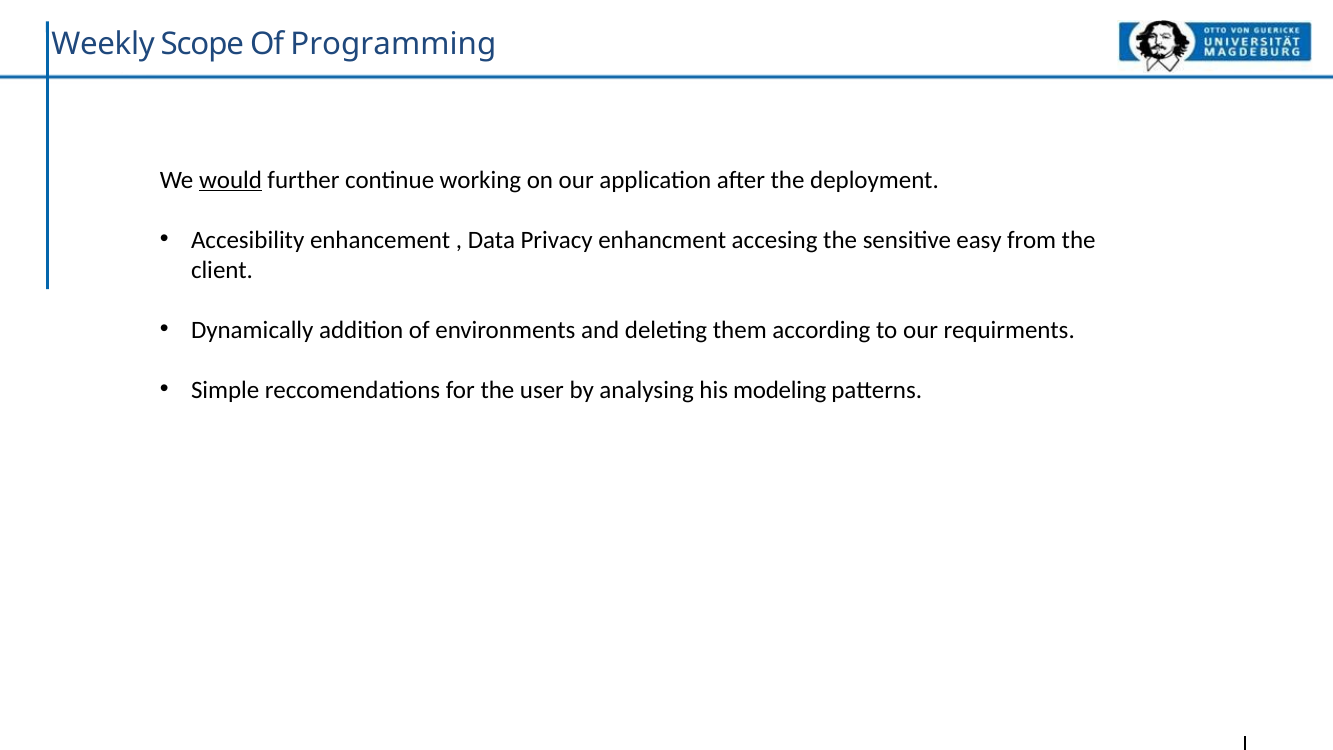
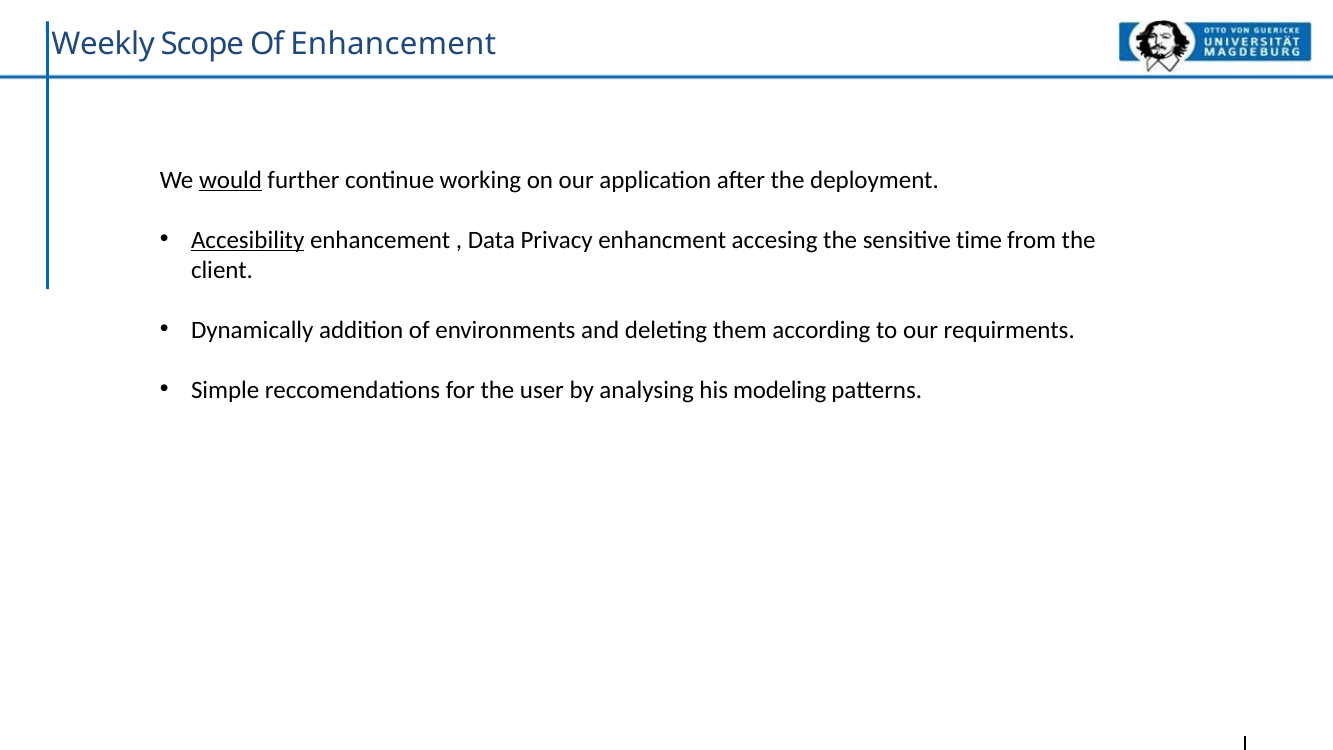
Of Programming: Programming -> Enhancement (393, 44)
Accesibility underline: none -> present (248, 240)
easy: easy -> time (979, 240)
